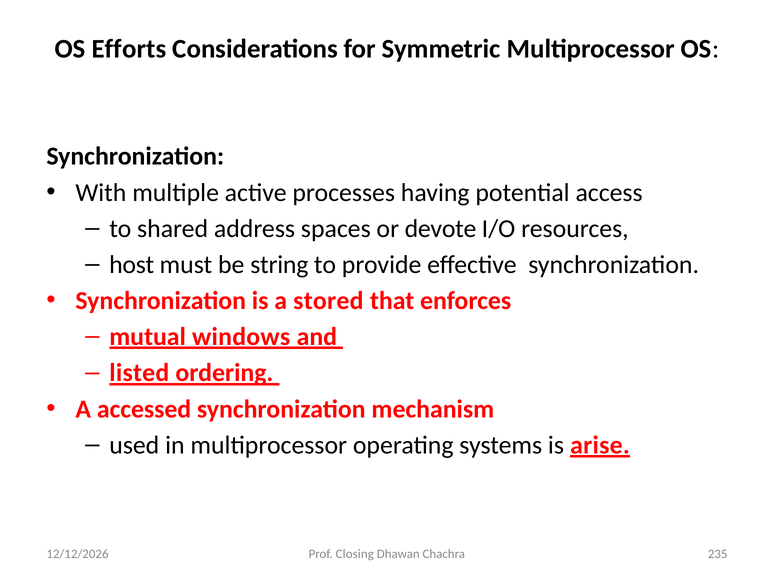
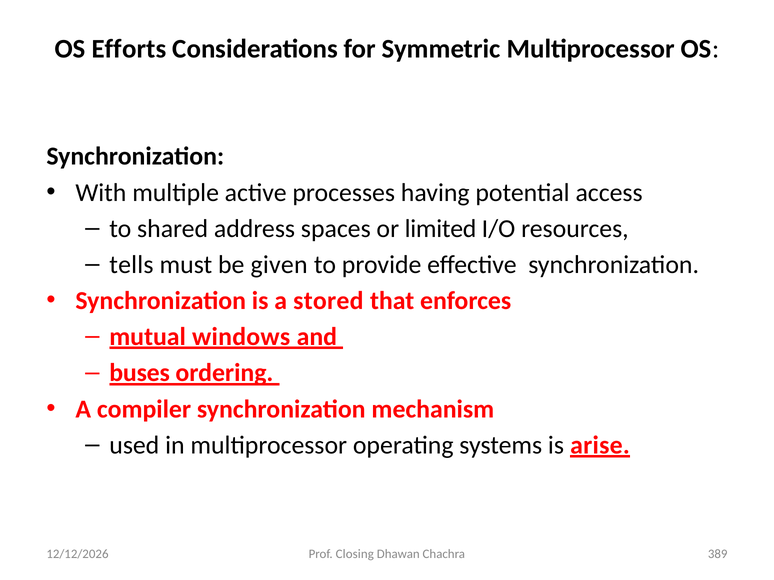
devote: devote -> limited (441, 229)
host: host -> tells (131, 265)
string: string -> given (279, 265)
listed: listed -> buses (140, 373)
accessed: accessed -> compiler (144, 409)
235: 235 -> 389 (718, 554)
